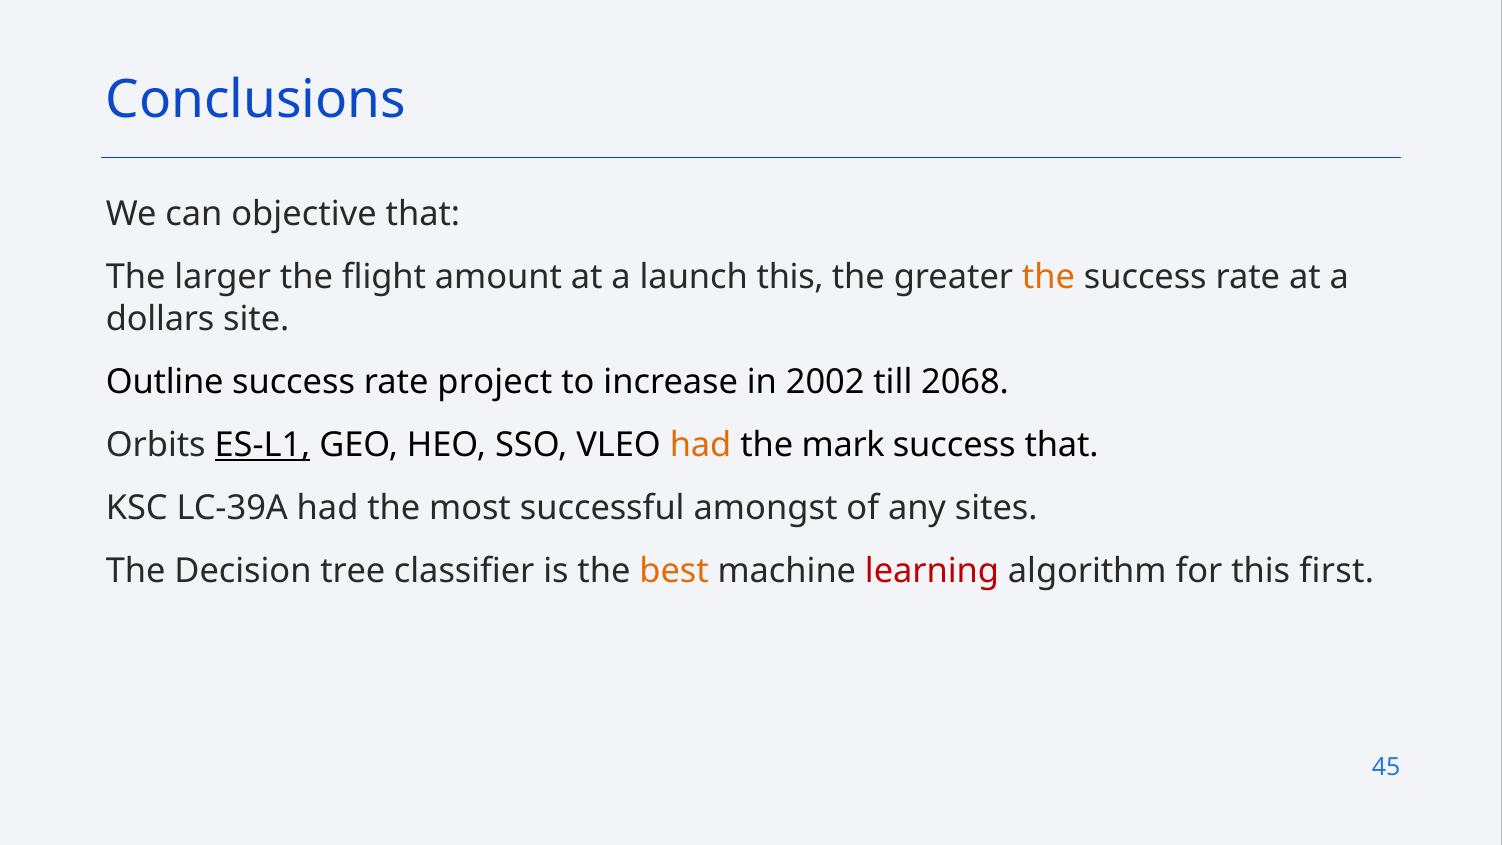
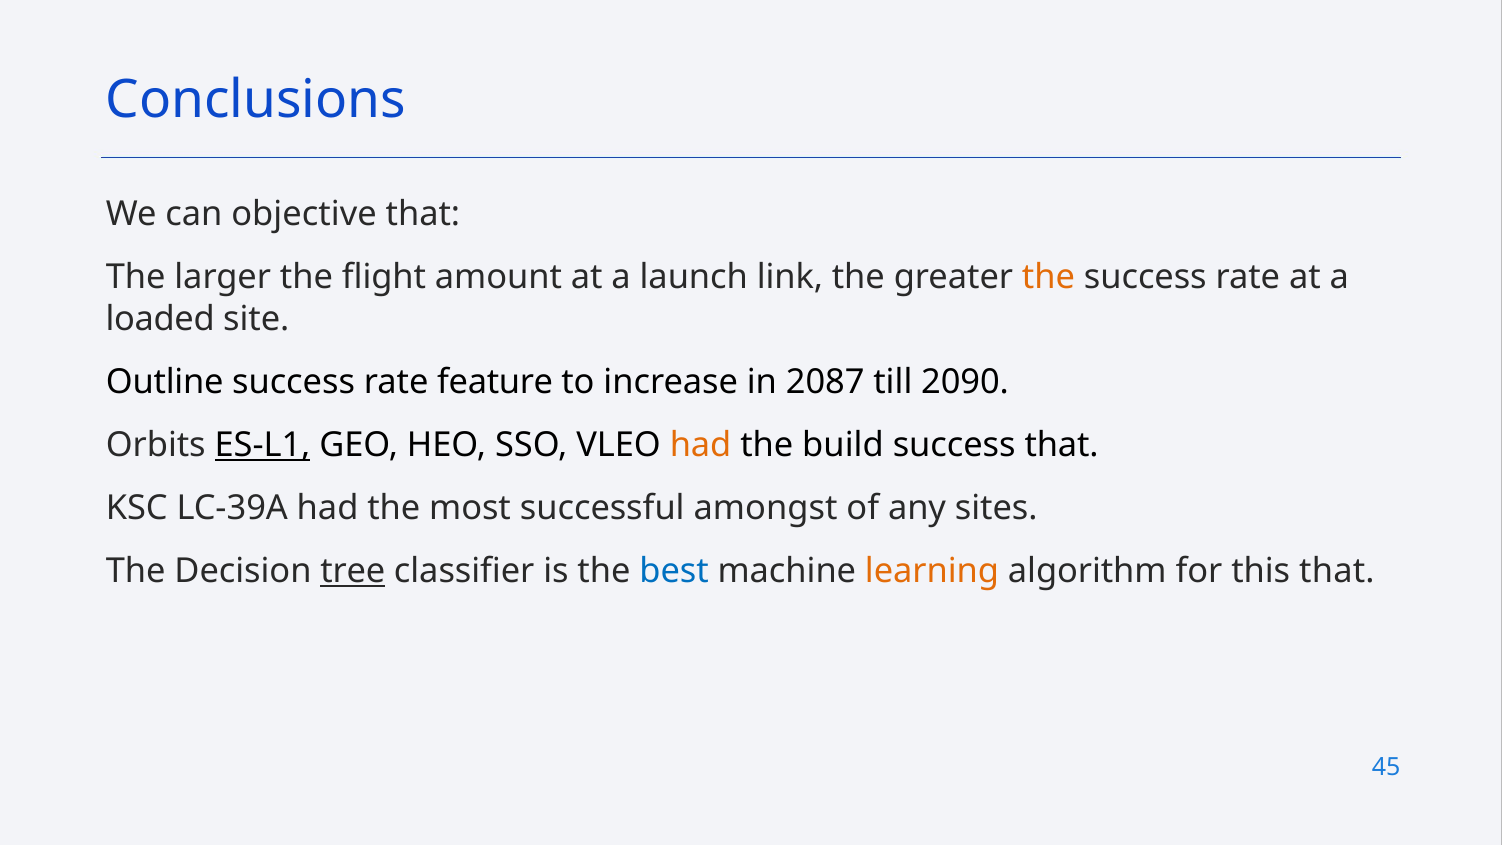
launch this: this -> link (790, 277)
dollars: dollars -> loaded (160, 319)
project: project -> feature (495, 382)
2002: 2002 -> 2087 (825, 382)
2068: 2068 -> 2090 (965, 382)
mark: mark -> build (843, 445)
tree underline: none -> present (353, 571)
best colour: orange -> blue (674, 571)
learning colour: red -> orange (932, 571)
this first: first -> that (1337, 571)
